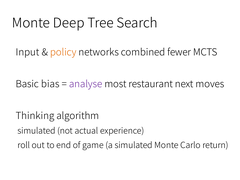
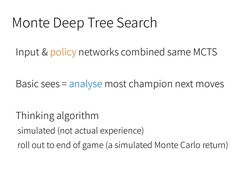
fewer: fewer -> same (179, 52)
bias: bias -> sees (50, 84)
analyse colour: purple -> blue (86, 84)
restaurant: restaurant -> champion (151, 84)
